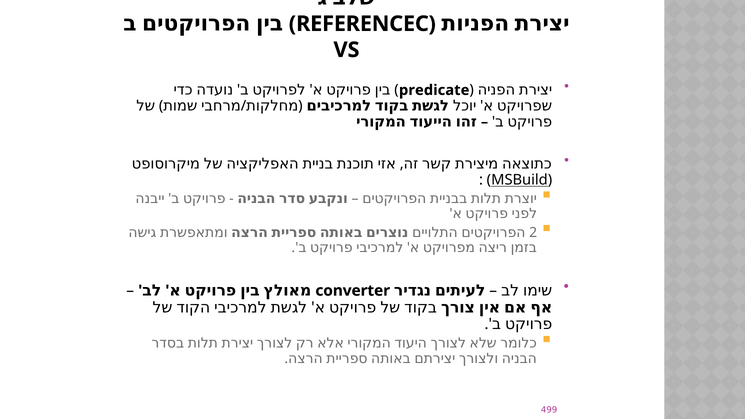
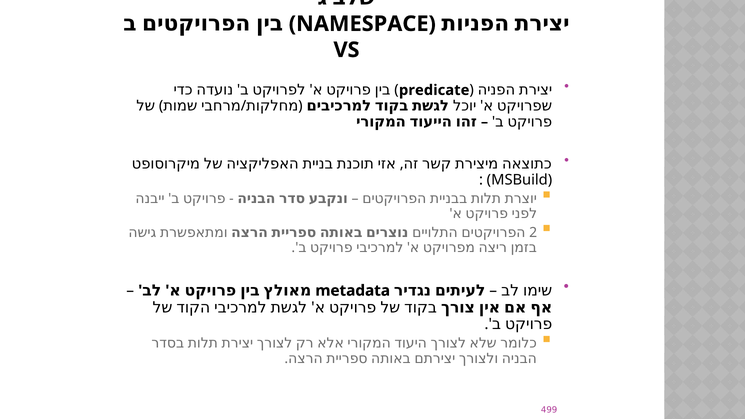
REFERENCEC: REFERENCEC -> NAMESPACE (362, 24)
MSBuild underline: present -> none (519, 180)
converter: converter -> metadata (353, 291)
